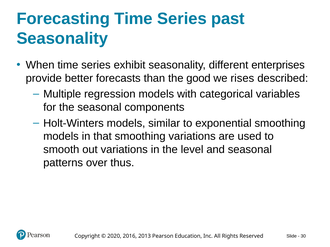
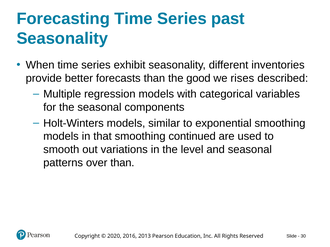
enterprises: enterprises -> inventories (278, 65)
smoothing variations: variations -> continued (192, 137)
over thus: thus -> than (122, 163)
